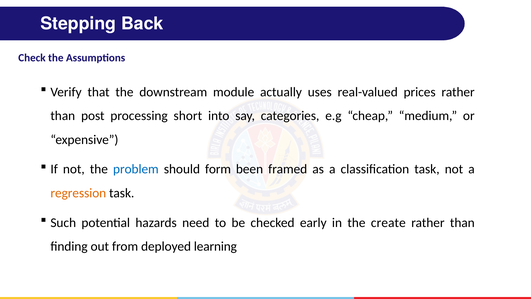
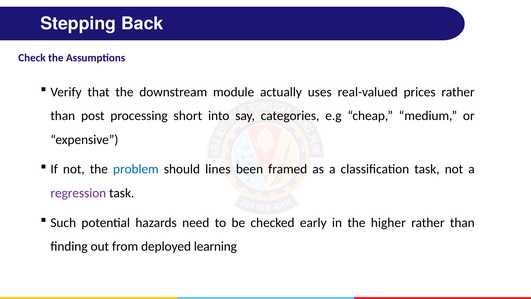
form: form -> lines (218, 169)
regression colour: orange -> purple (78, 193)
create: create -> higher (388, 222)
